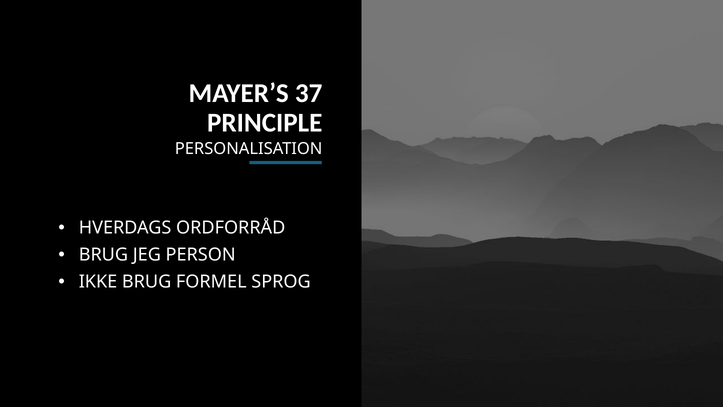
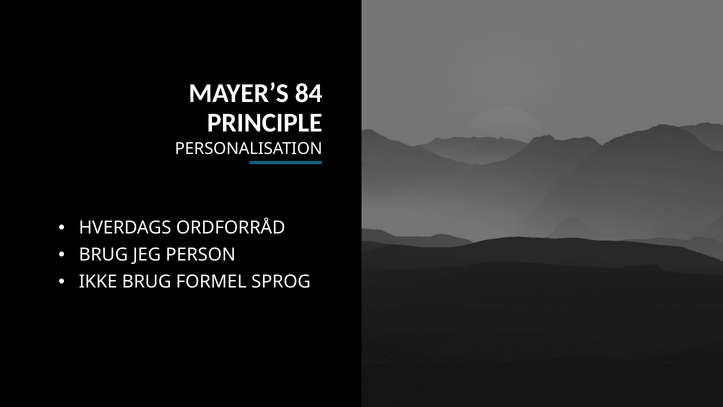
37: 37 -> 84 (309, 93)
